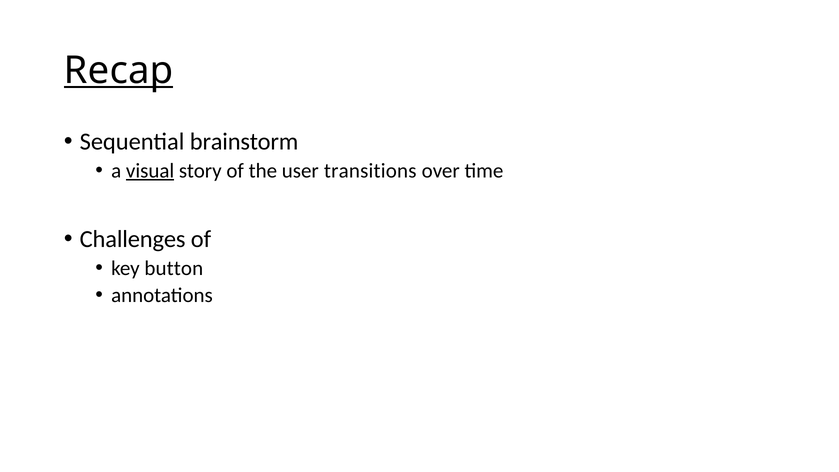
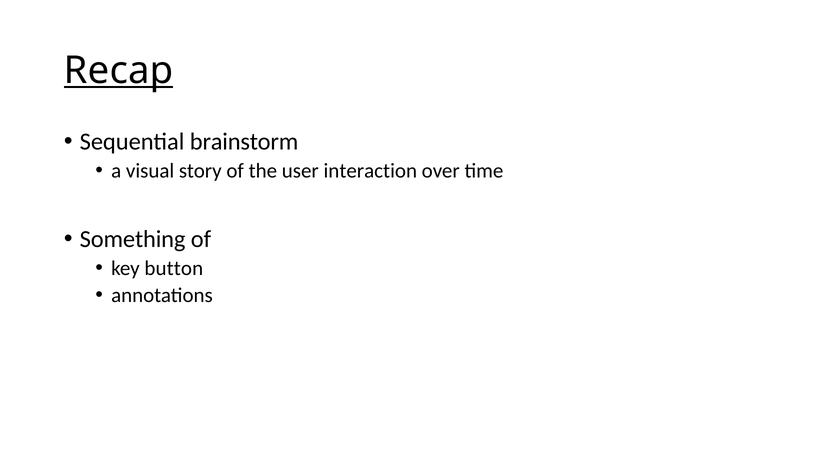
visual underline: present -> none (150, 171)
transitions: transitions -> interaction (370, 171)
Challenges: Challenges -> Something (133, 239)
